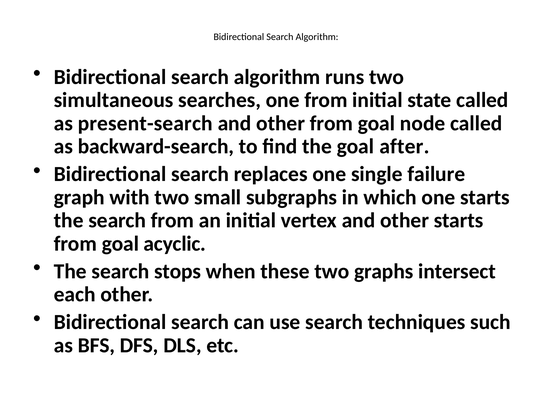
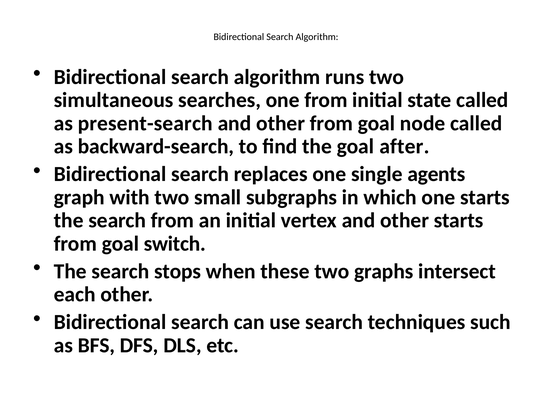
failure: failure -> agents (436, 174)
acyclic: acyclic -> switch (175, 244)
